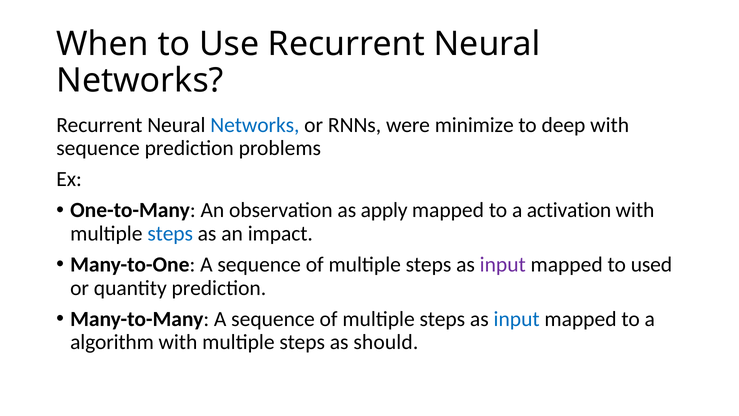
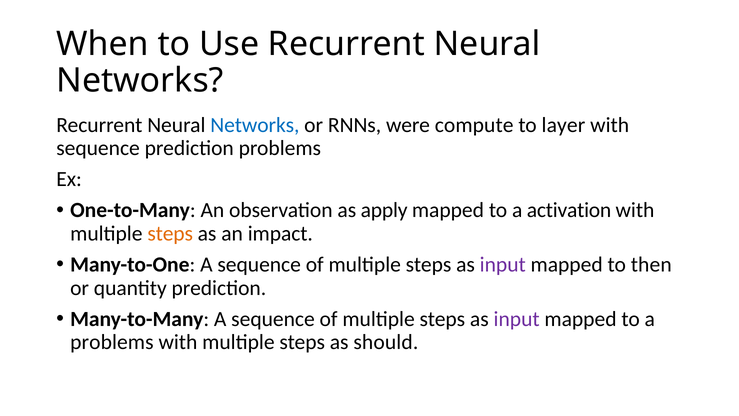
minimize: minimize -> compute (474, 125)
deep: deep -> layer (563, 125)
steps colour: blue -> orange (170, 233)
used: used -> then (651, 264)
input colour: blue -> purple (517, 319)
algorithm: algorithm -> problems (112, 342)
